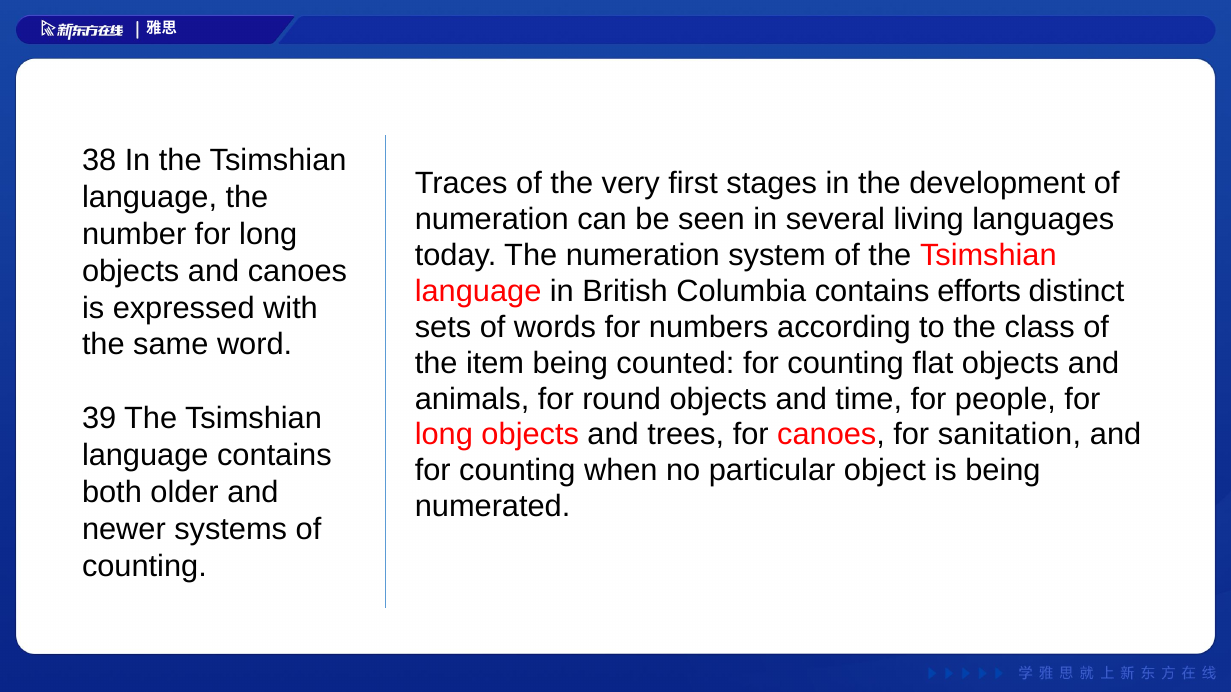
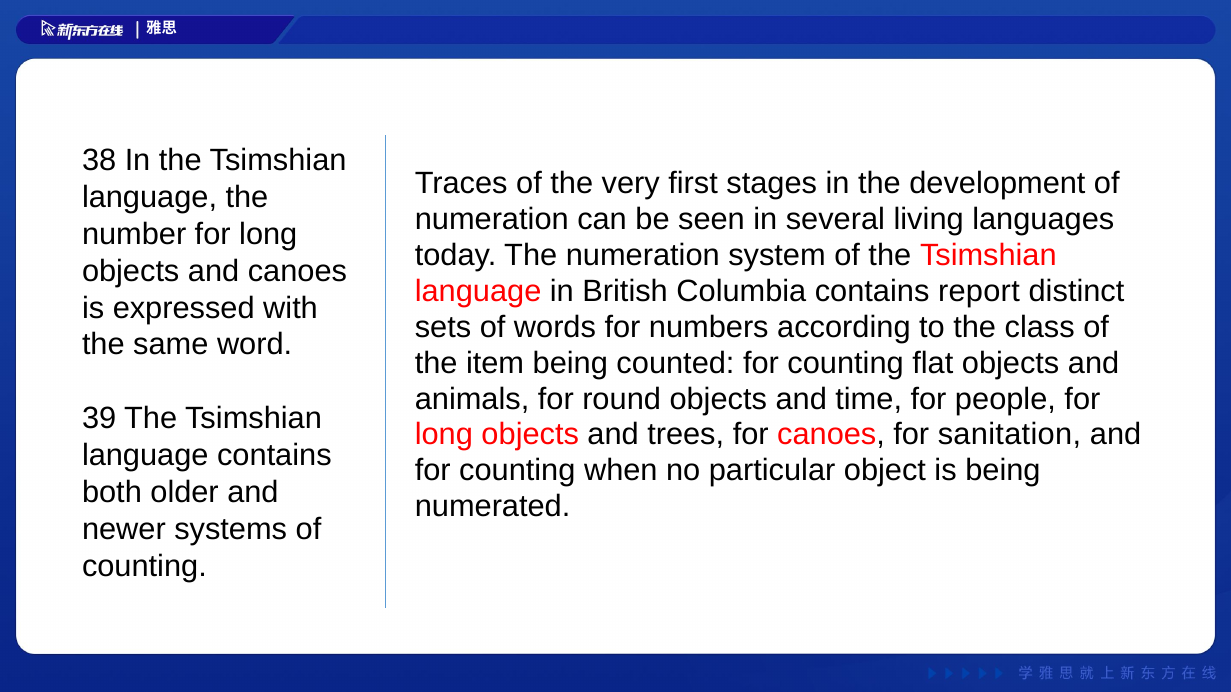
efforts: efforts -> report (979, 291)
